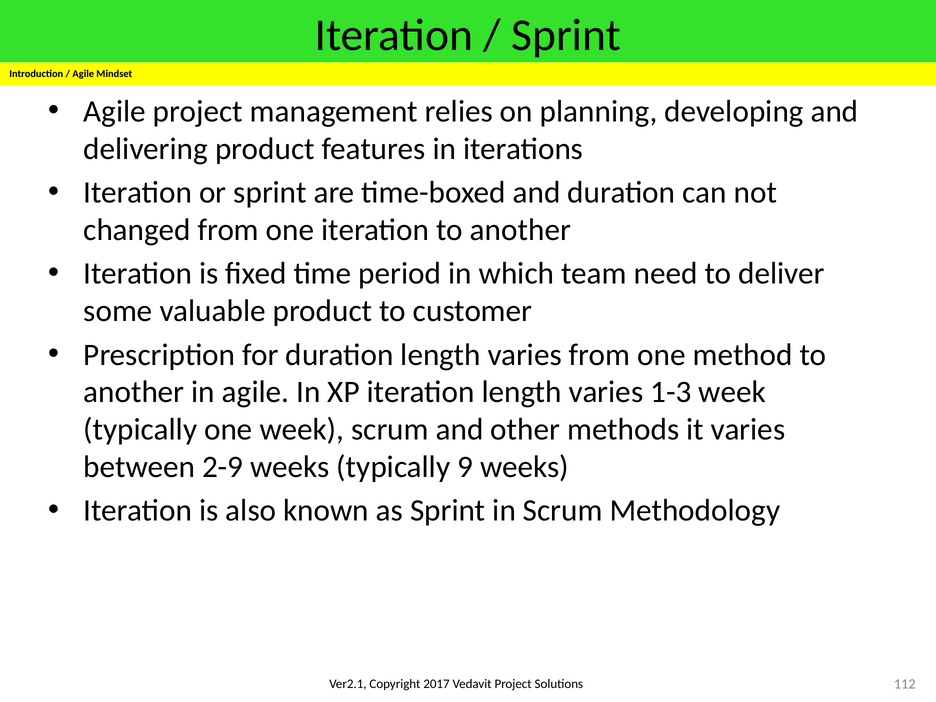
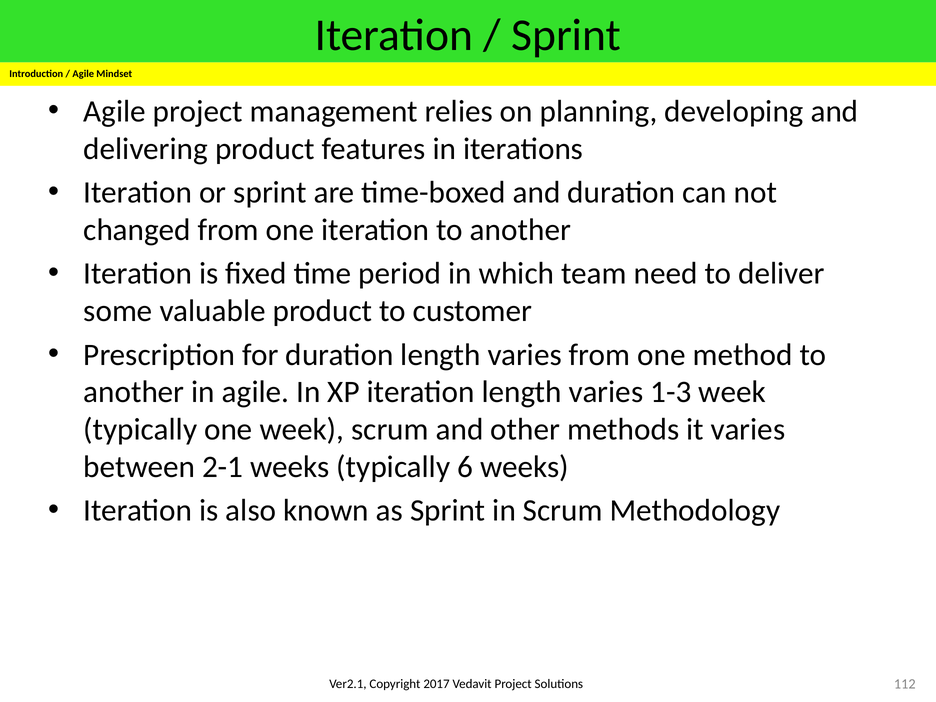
2-9: 2-9 -> 2-1 (223, 467)
9: 9 -> 6 (465, 467)
